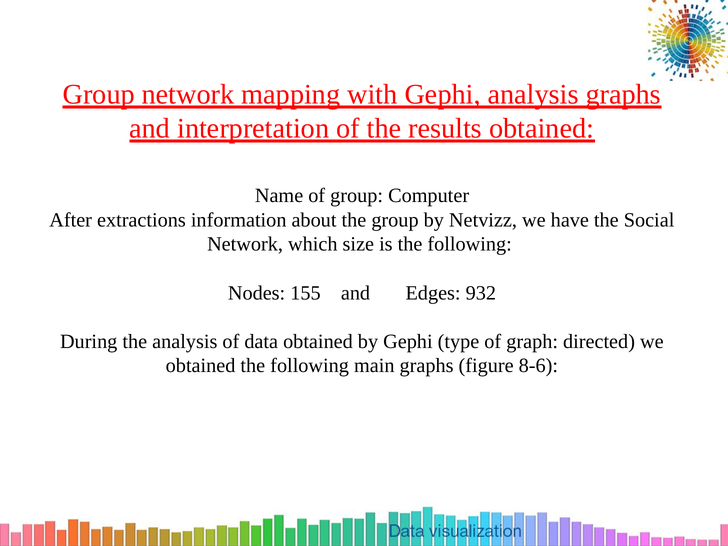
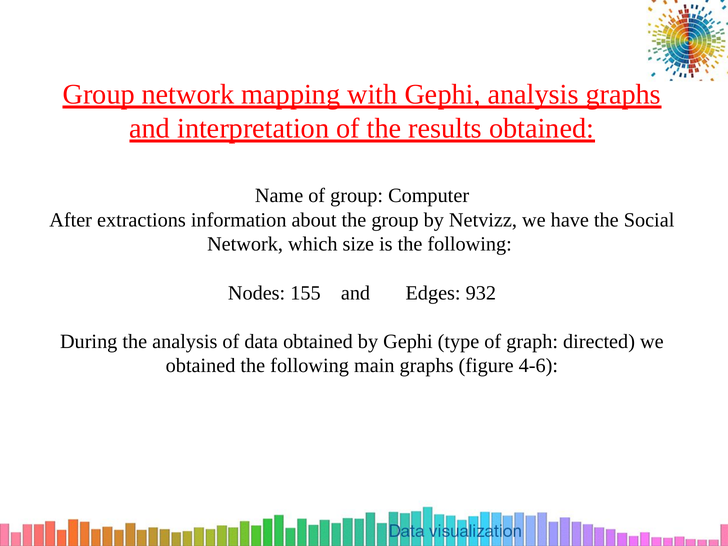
8-6: 8-6 -> 4-6 (538, 366)
